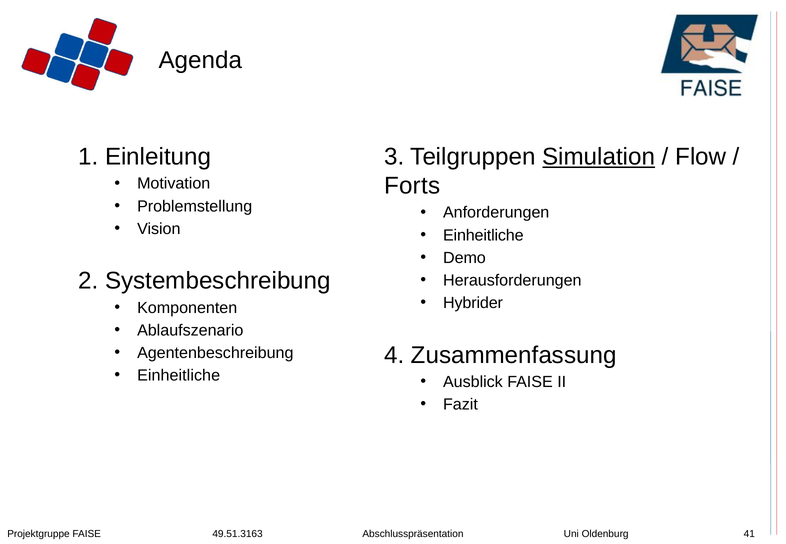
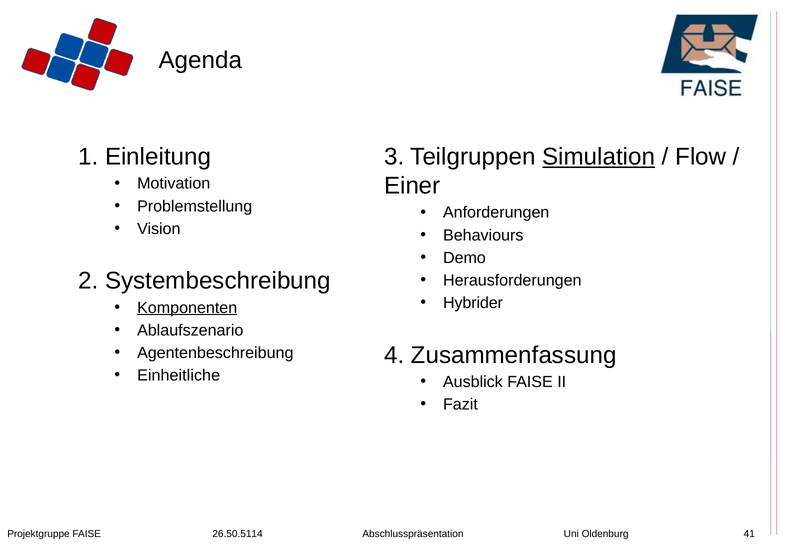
Forts: Forts -> Einer (412, 186)
Einheitliche: Einheitliche -> Behaviours (483, 235)
Komponenten underline: none -> present (187, 308)
49.51.3163: 49.51.3163 -> 26.50.5114 (238, 534)
